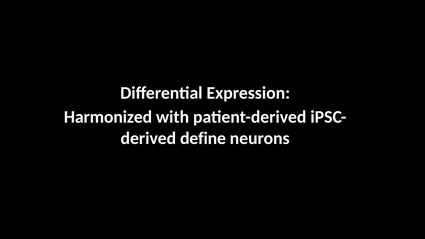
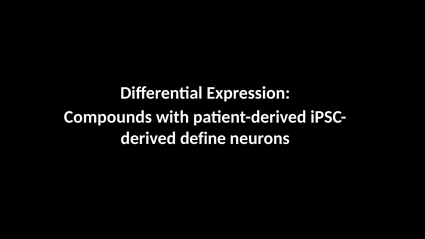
Harmonized: Harmonized -> Compounds (108, 117)
